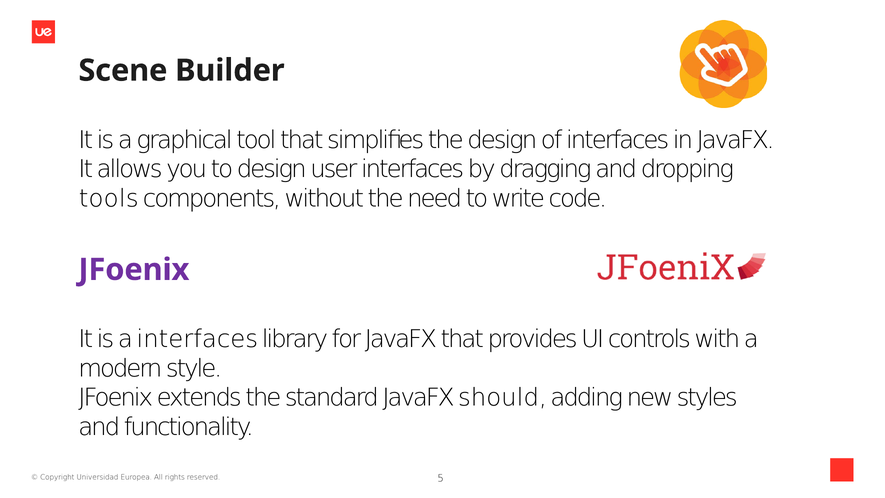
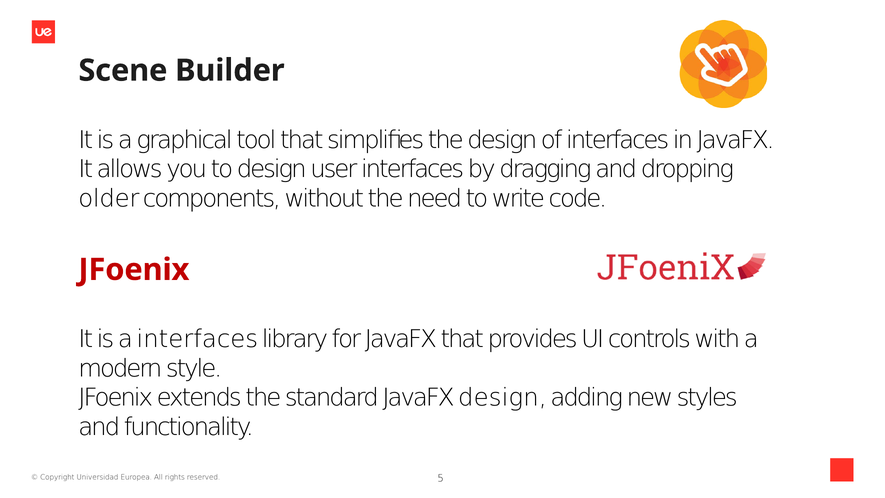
tools: tools -> older (109, 198)
JFoenix colour: purple -> red (134, 270)
JavaFX should: should -> design (502, 398)
